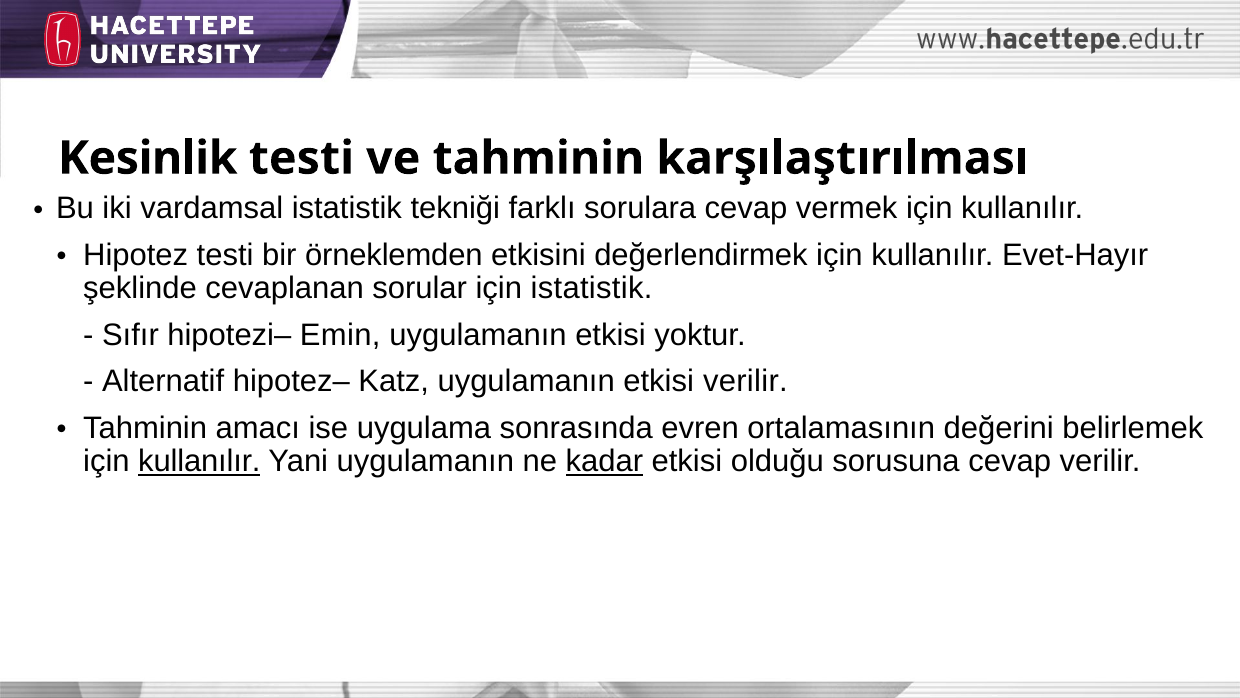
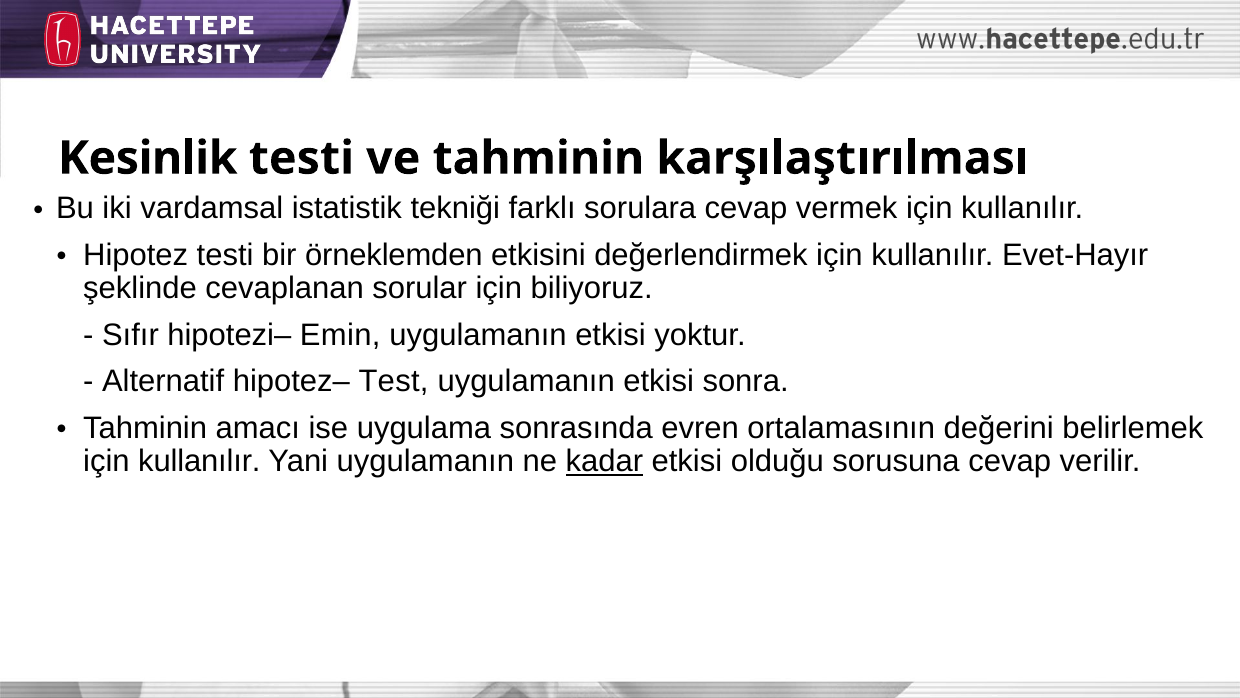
için istatistik: istatistik -> biliyoruz (592, 288)
Katz: Katz -> Test (394, 381)
etkisi verilir: verilir -> sonra (746, 381)
kullanılır underline: present -> none (199, 461)
